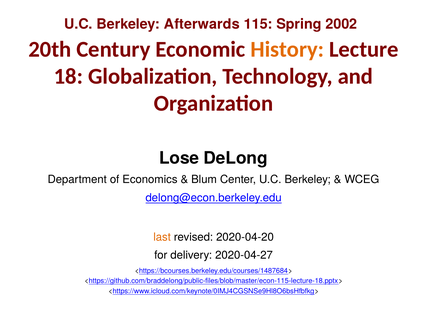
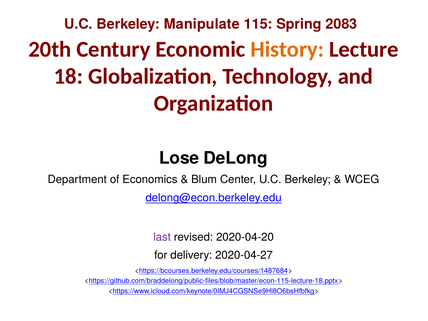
Afterwards: Afterwards -> Manipulate (202, 24)
2002: 2002 -> 2083 (341, 24)
last colour: orange -> purple (162, 237)
